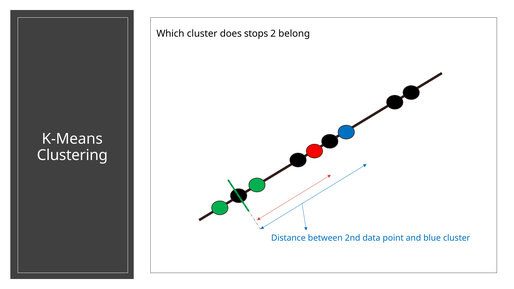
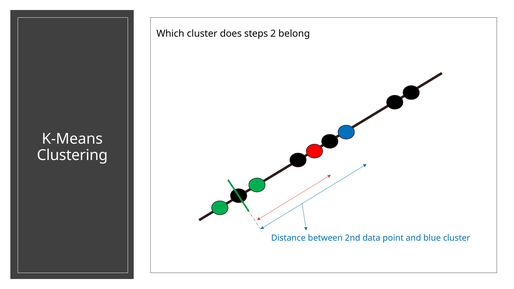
stops: stops -> steps (256, 34)
